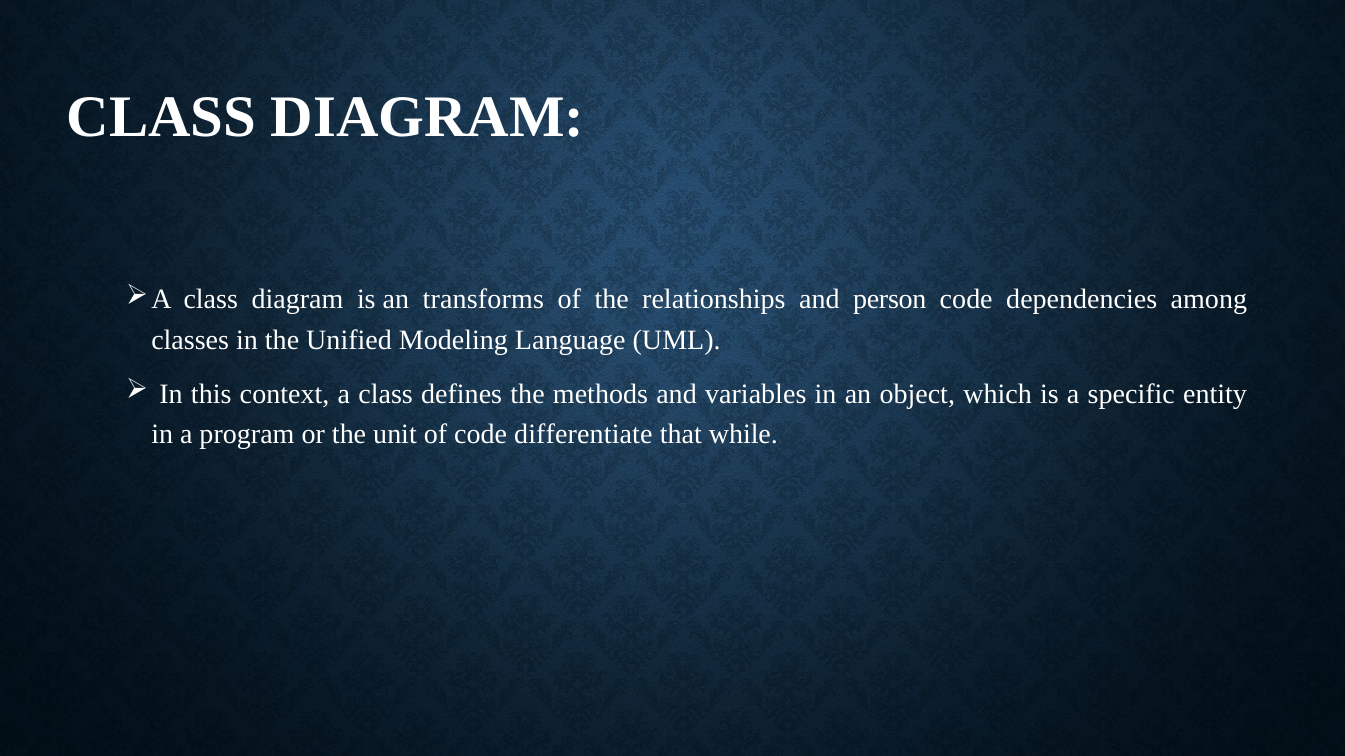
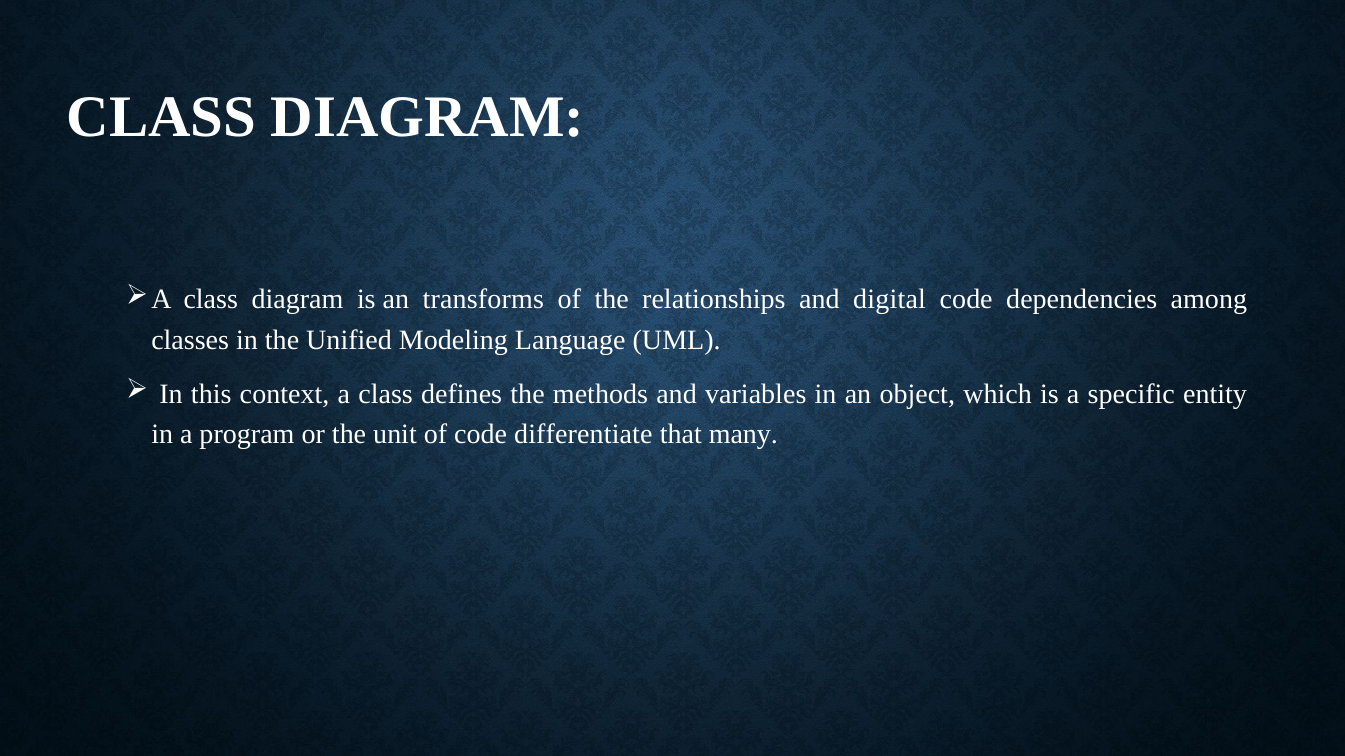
person: person -> digital (889, 300)
while: while -> many (743, 435)
